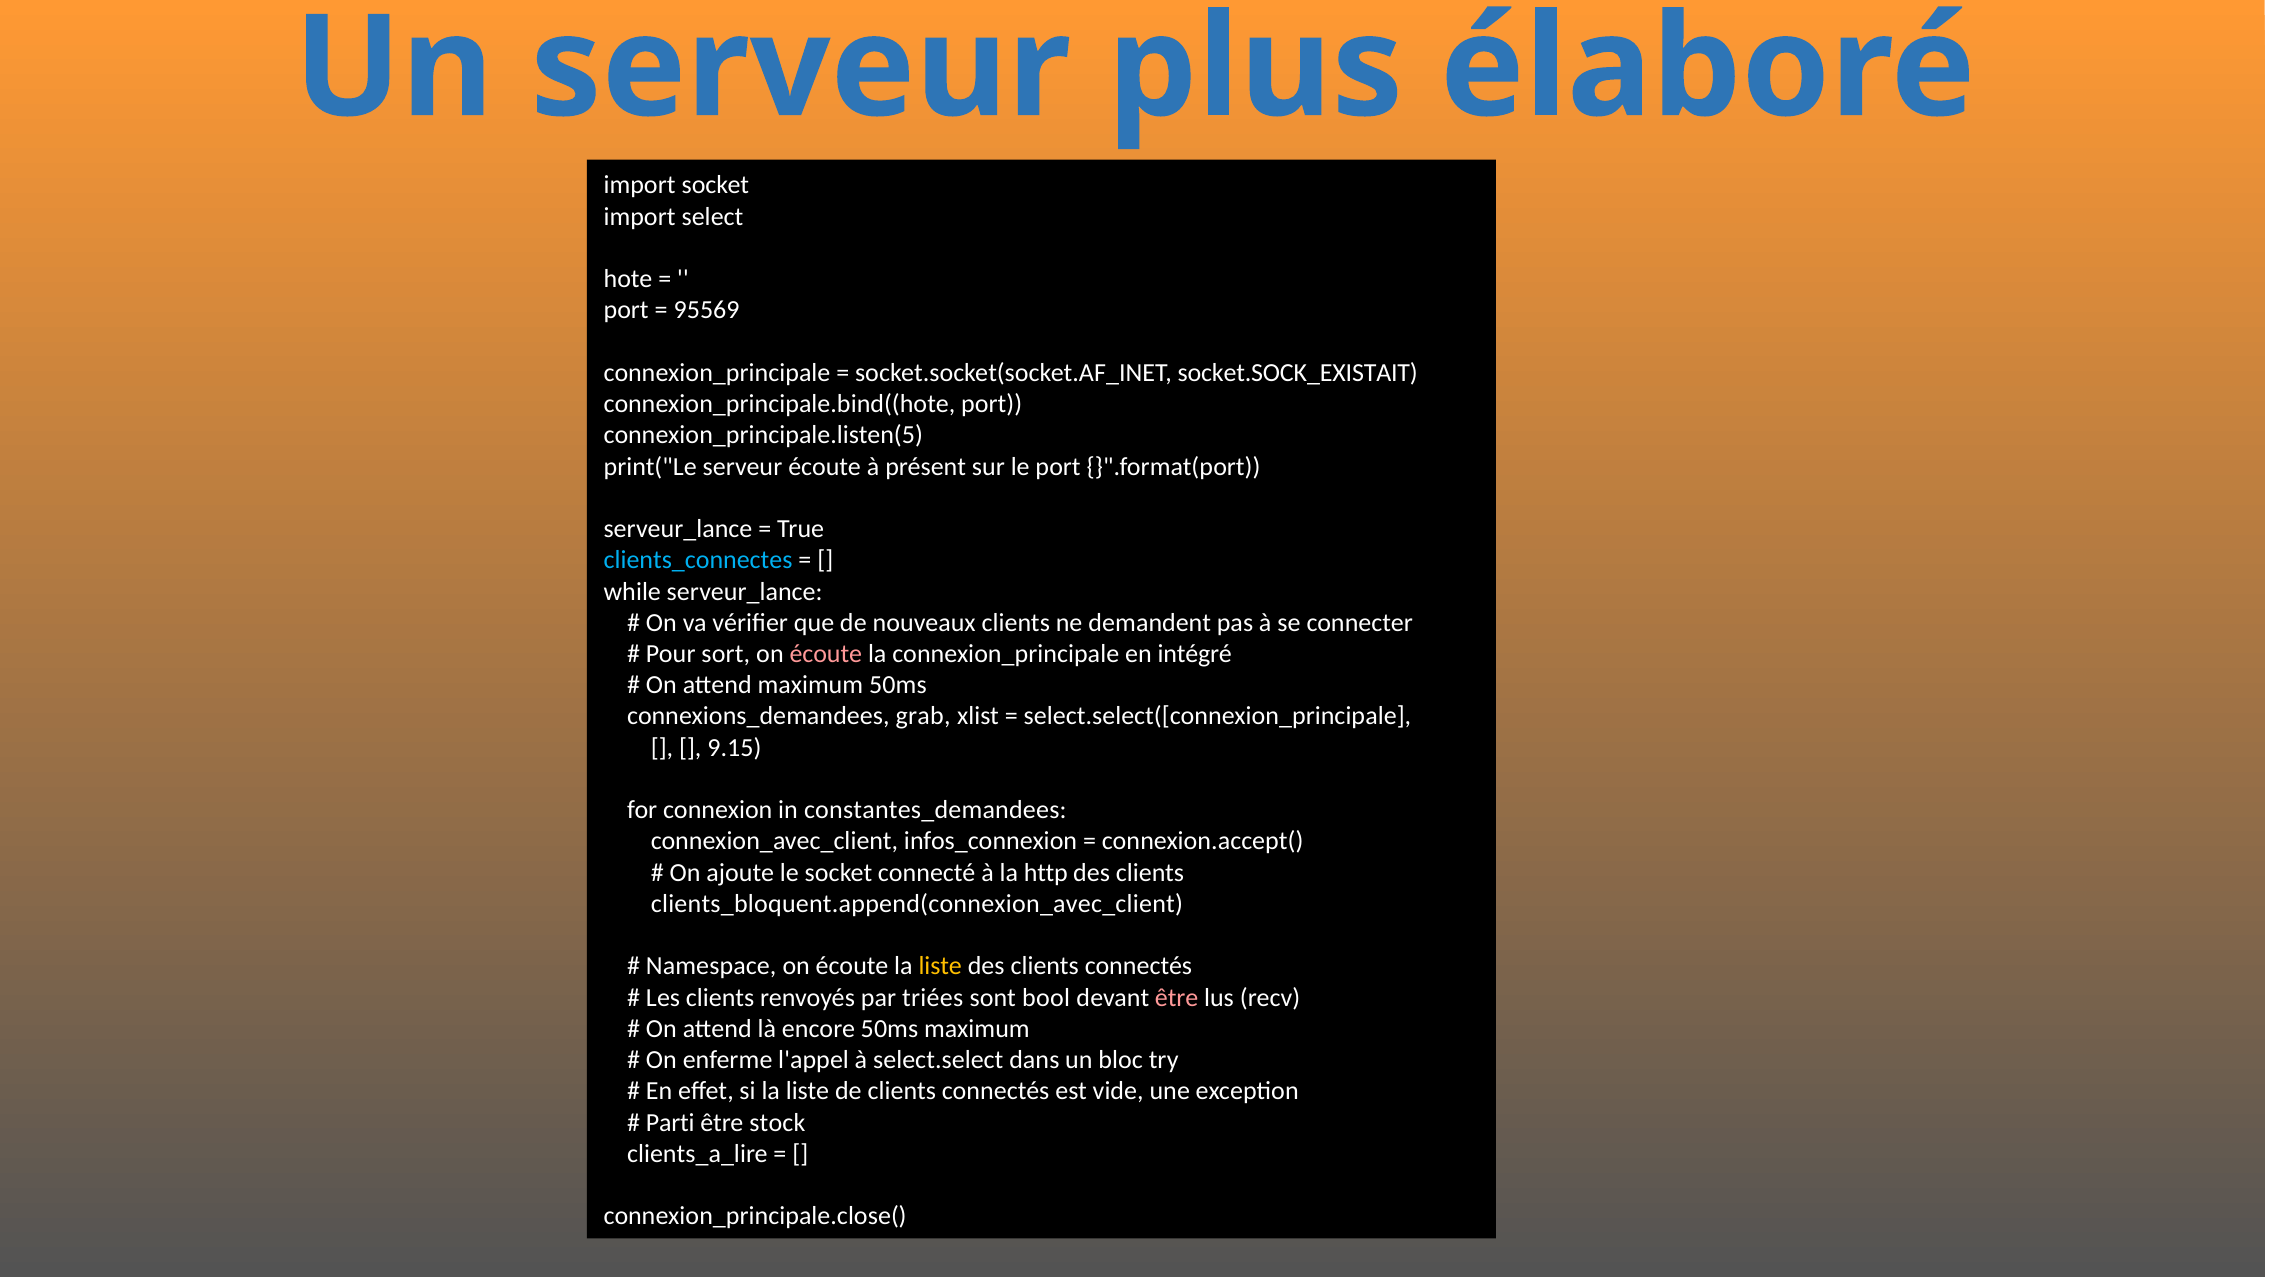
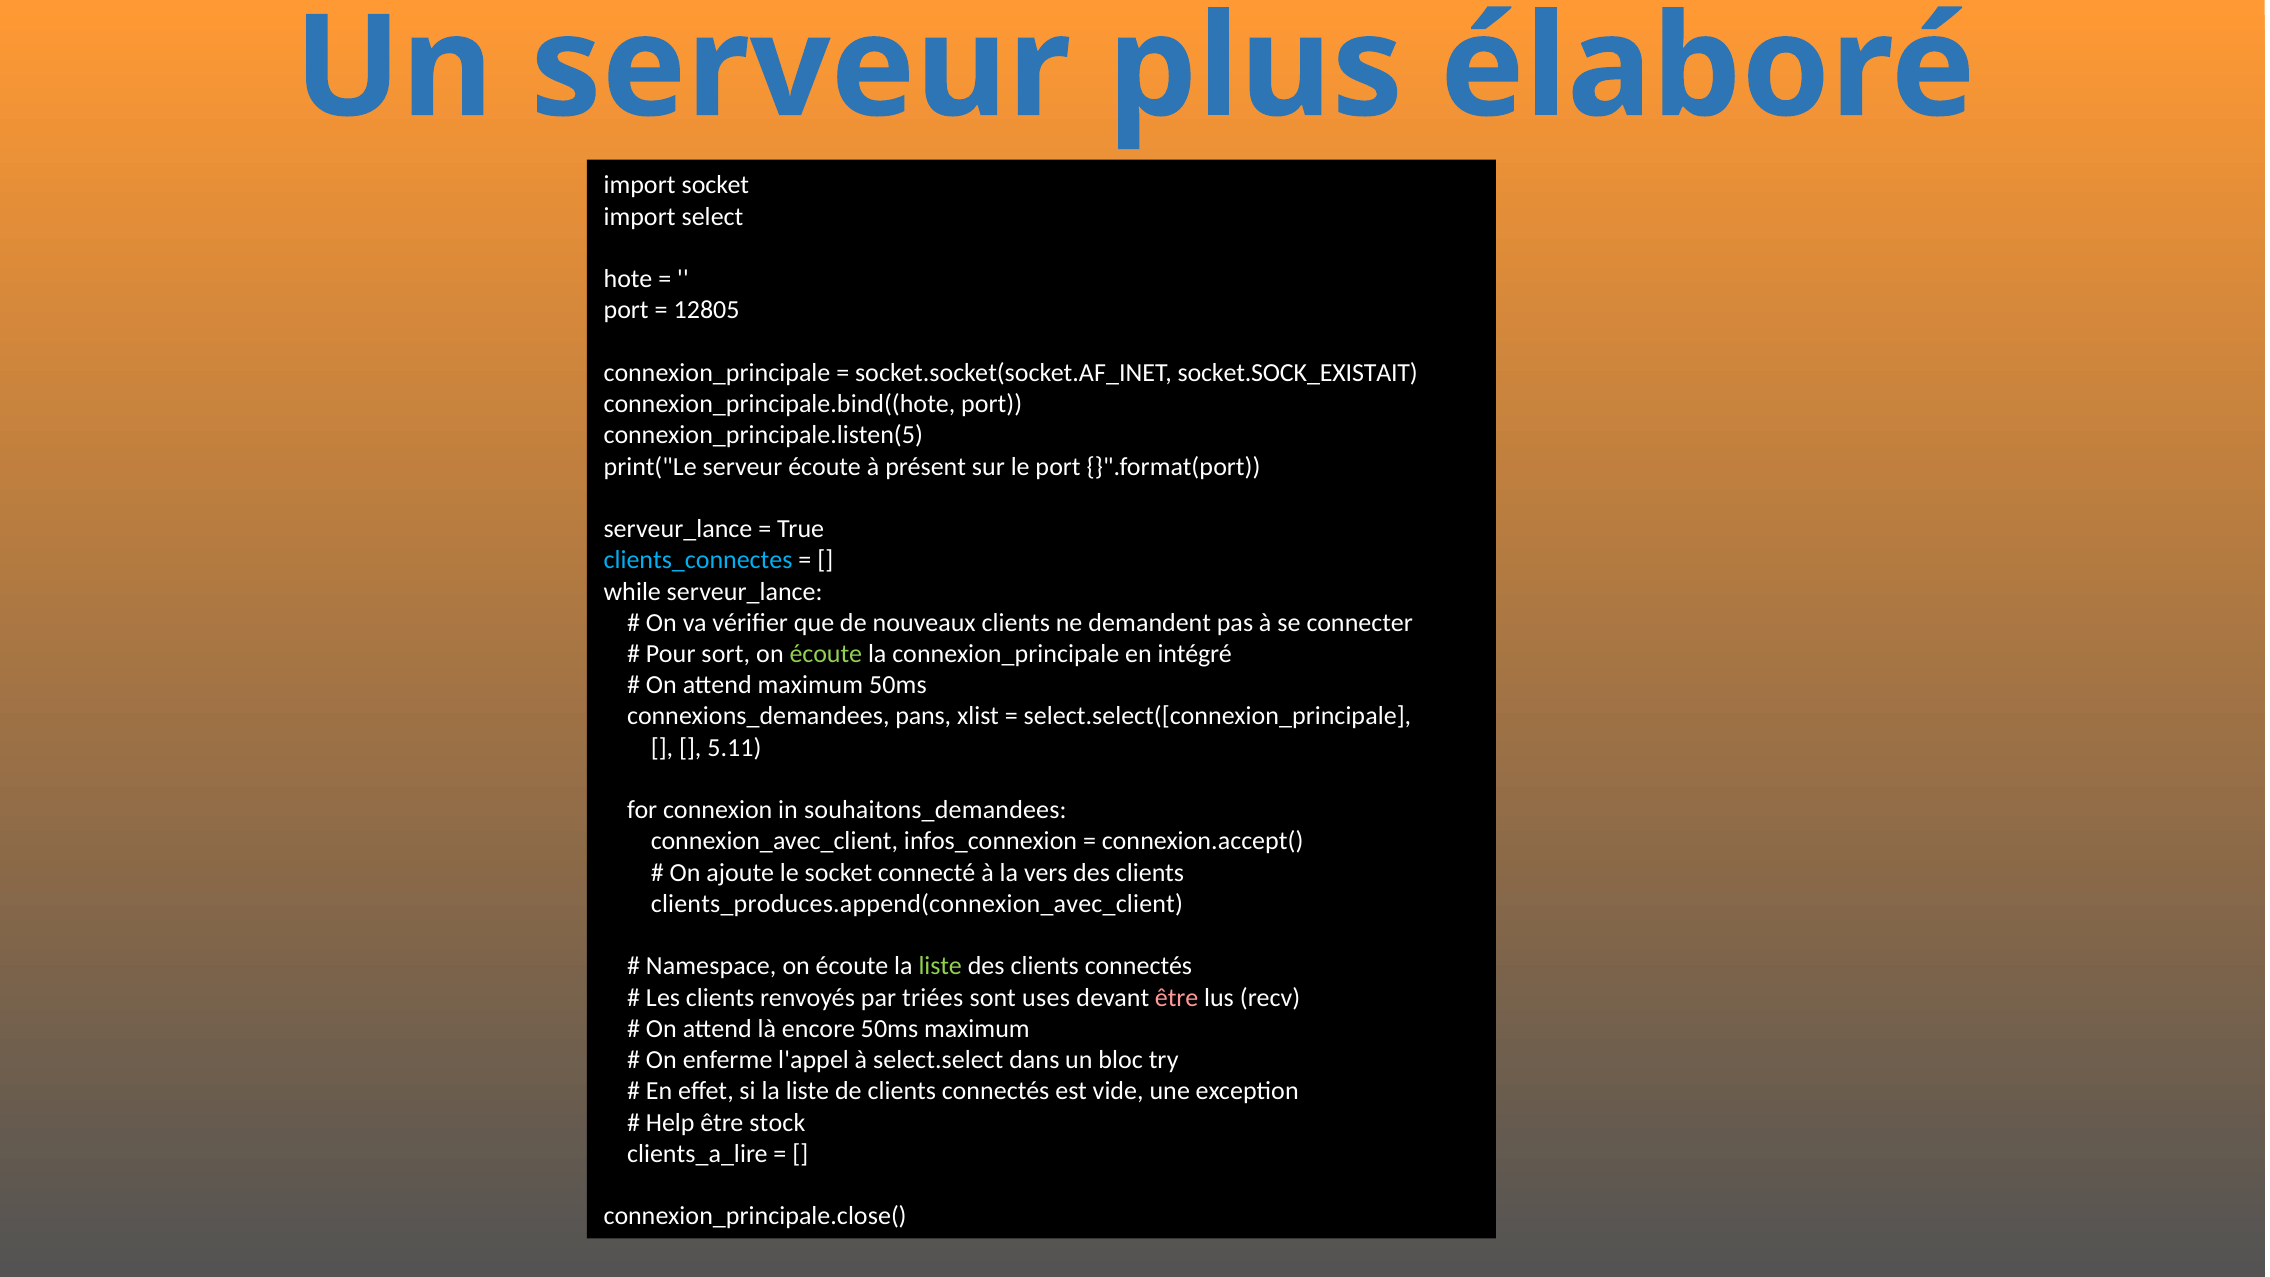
95569: 95569 -> 12805 (707, 310)
écoute colour: pink -> light green (826, 654)
grab: grab -> pans (923, 716)
9.15: 9.15 -> 5.11 (734, 748)
constantes_demandees: constantes_demandees -> souhaitons_demandees (935, 810)
http: http -> vers (1046, 872)
clients_bloquent.append(connexion_avec_client: clients_bloquent.append(connexion_avec_client -> clients_produces.append(connexion_avec_client (917, 904)
liste colour: yellow -> light green (940, 966)
bool: bool -> uses (1046, 997)
Parti: Parti -> Help (670, 1122)
